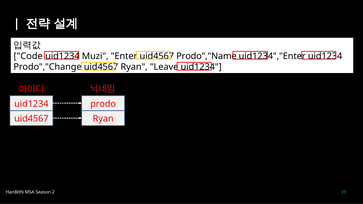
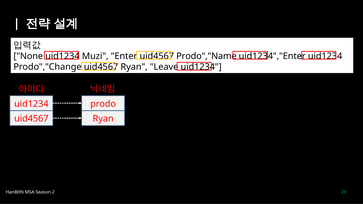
Code: Code -> None (28, 56)
